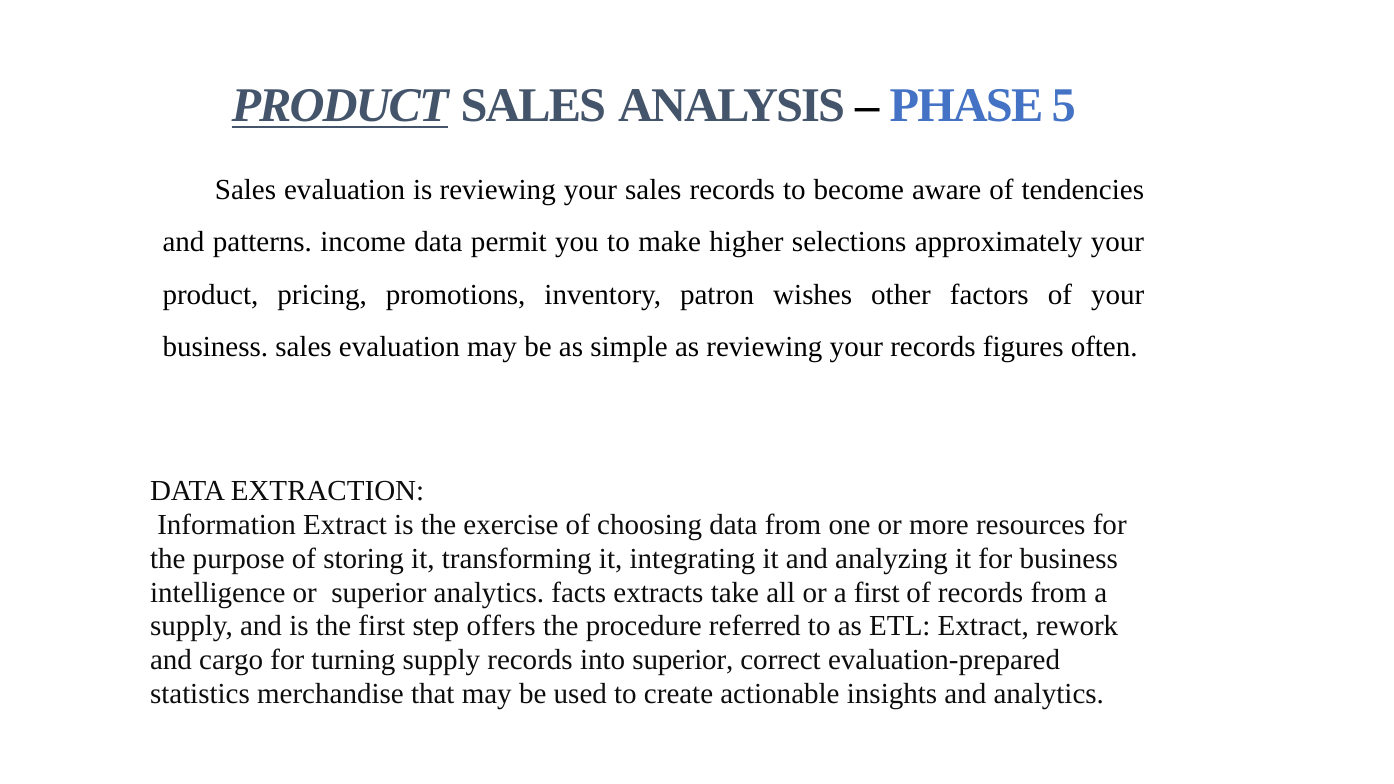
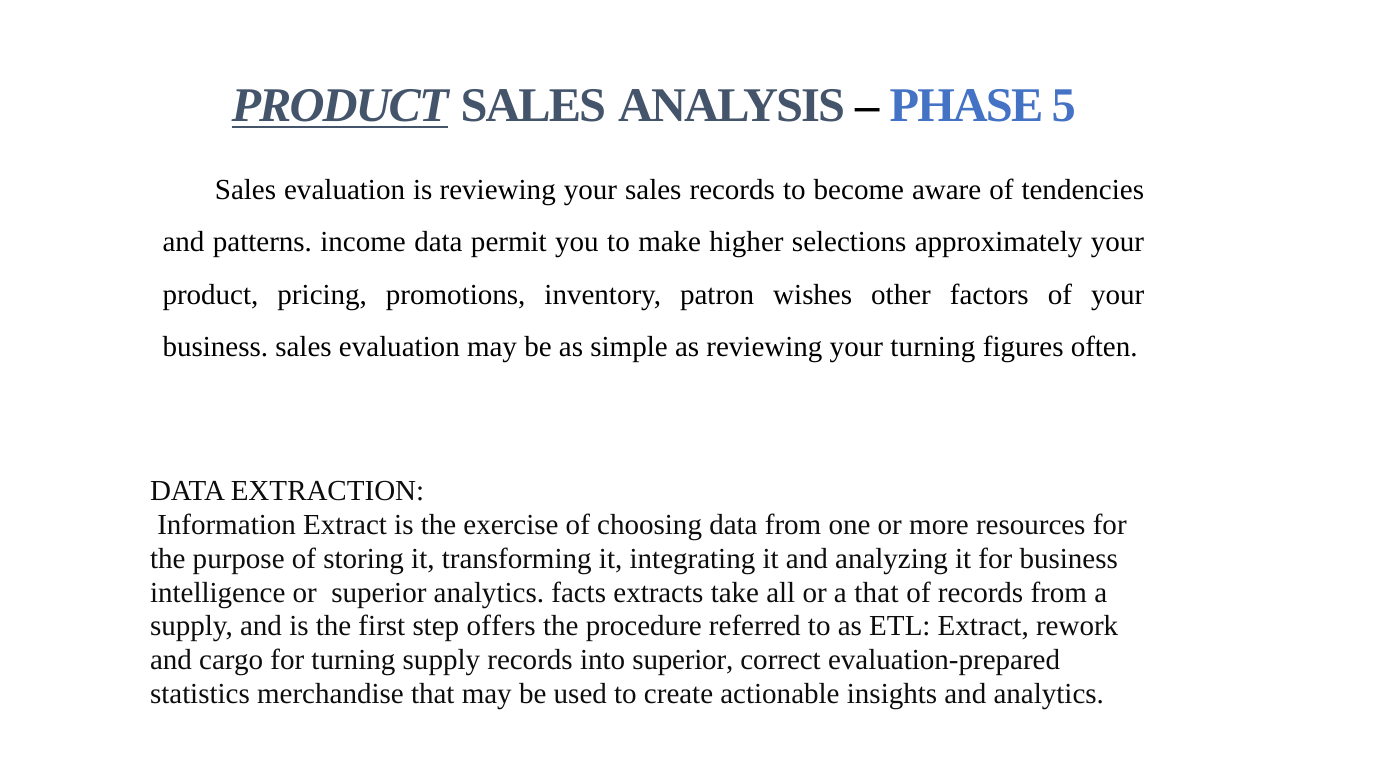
your records: records -> turning (933, 347)
a first: first -> that (876, 593)
